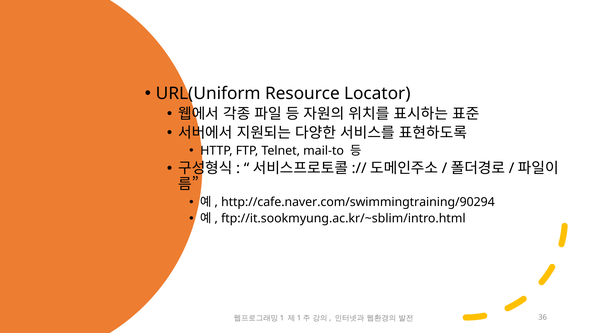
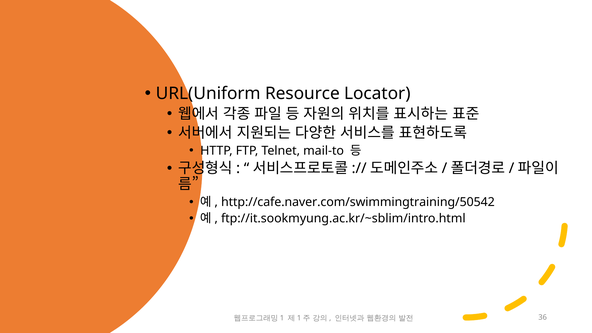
http://cafe.naver.com/swimmingtraining/90294: http://cafe.naver.com/swimmingtraining/90294 -> http://cafe.naver.com/swimmingtraining/50542 (358, 202)
